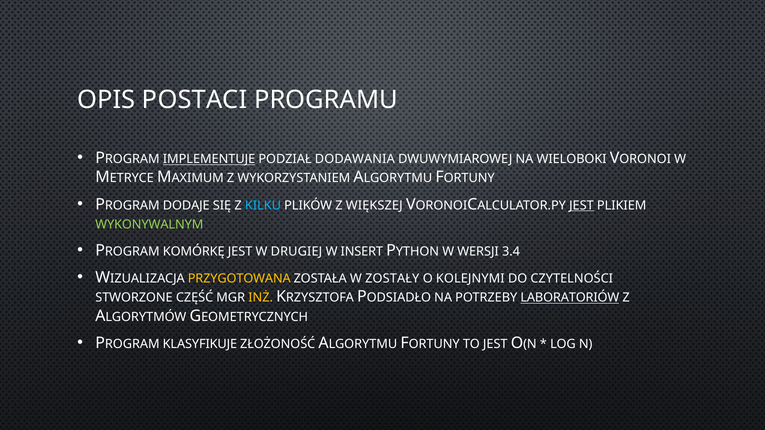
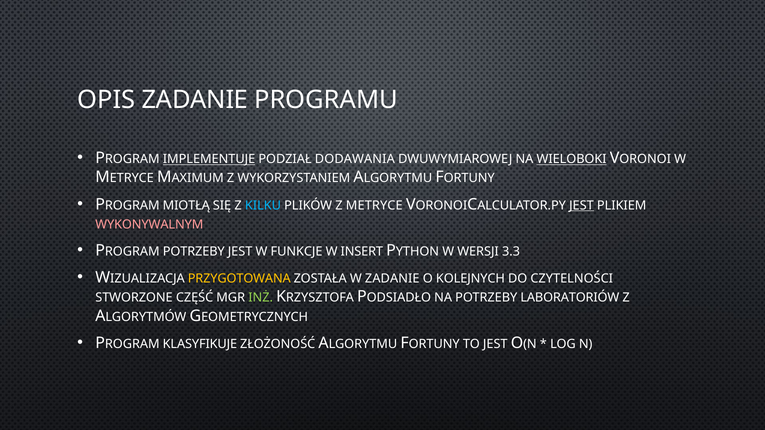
OPIS POSTACI: POSTACI -> ZADANIE (195, 100)
WIELOBOKI underline: none -> present (572, 159)
DODAJE: DODAJE -> MIOTŁĄ (186, 206)
WIĘKSZEJ: WIĘKSZEJ -> METRYCE (374, 206)
WYKONYWALNYM colour: light green -> pink (149, 225)
KOMÓRKĘ: KOMÓRKĘ -> POTRZEBY (194, 252)
DRUGIEJ: DRUGIEJ -> FUNKCJE (297, 252)
3.4: 3.4 -> 3.3 (511, 252)
W ZOSTAŁY: ZOSTAŁY -> ZADANIE (392, 279)
KOLEJNYMI: KOLEJNYMI -> KOLEJNYCH (470, 279)
INŻ colour: yellow -> light green (261, 298)
LABORATORIÓW underline: present -> none (570, 298)
